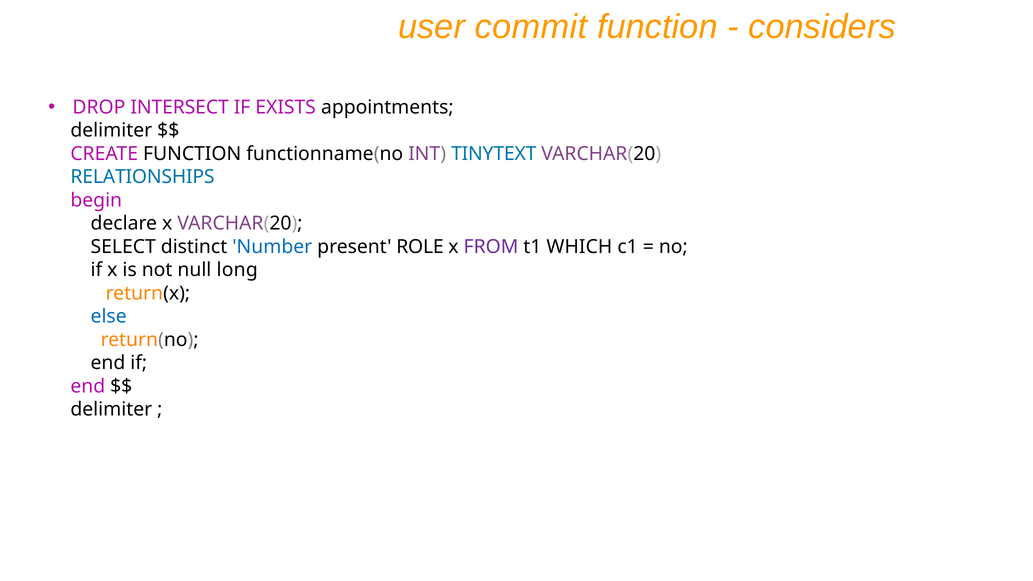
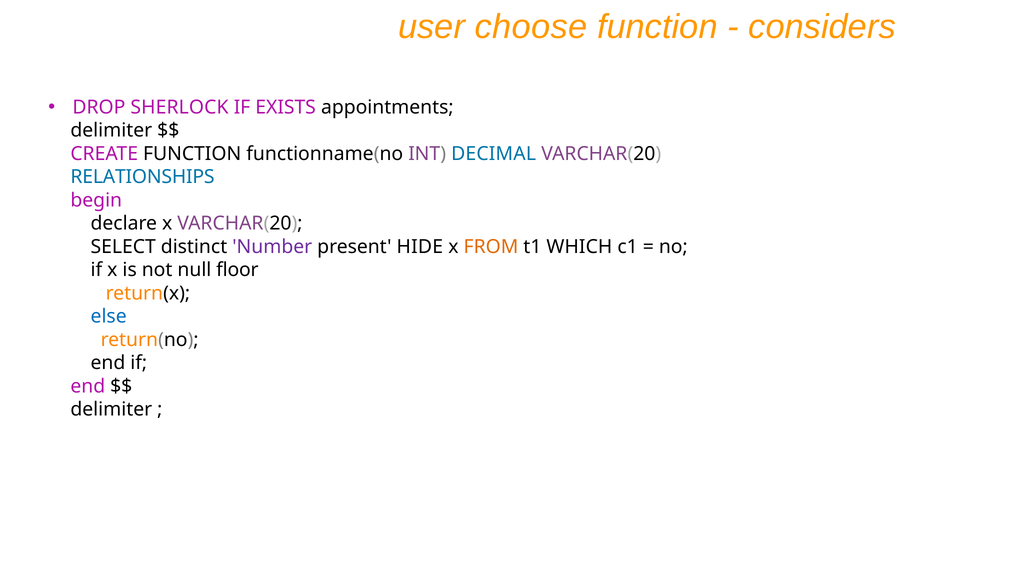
commit: commit -> choose (531, 27)
INTERSECT: INTERSECT -> SHERLOCK (179, 107)
TINYTEXT: TINYTEXT -> DECIMAL (494, 154)
Number colour: blue -> purple (272, 247)
ROLE: ROLE -> HIDE (420, 247)
FROM colour: purple -> orange (491, 247)
long: long -> floor (237, 270)
